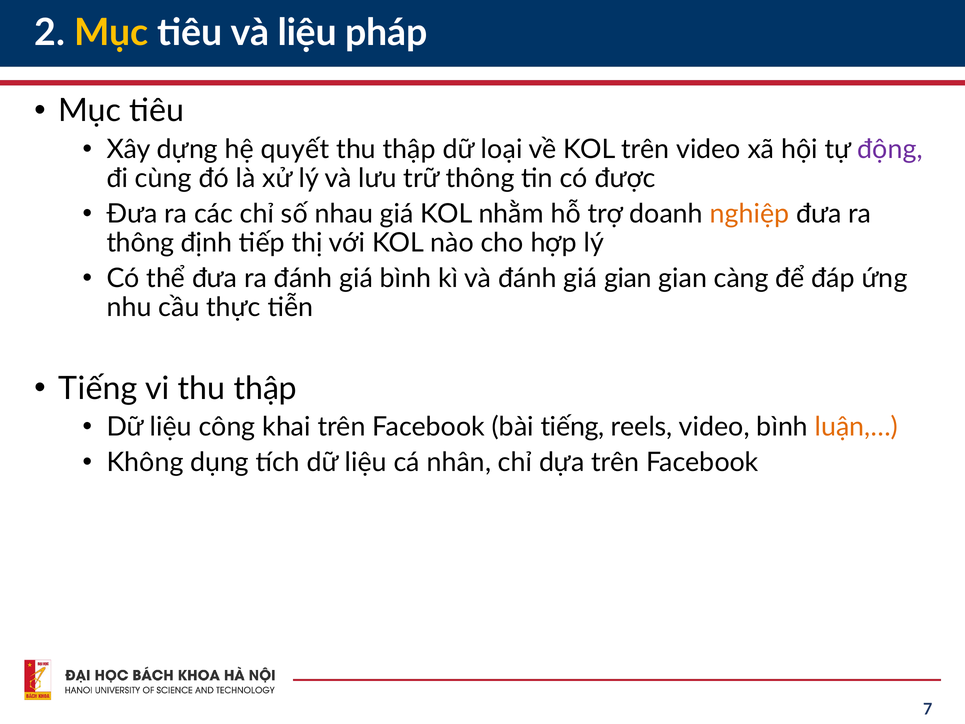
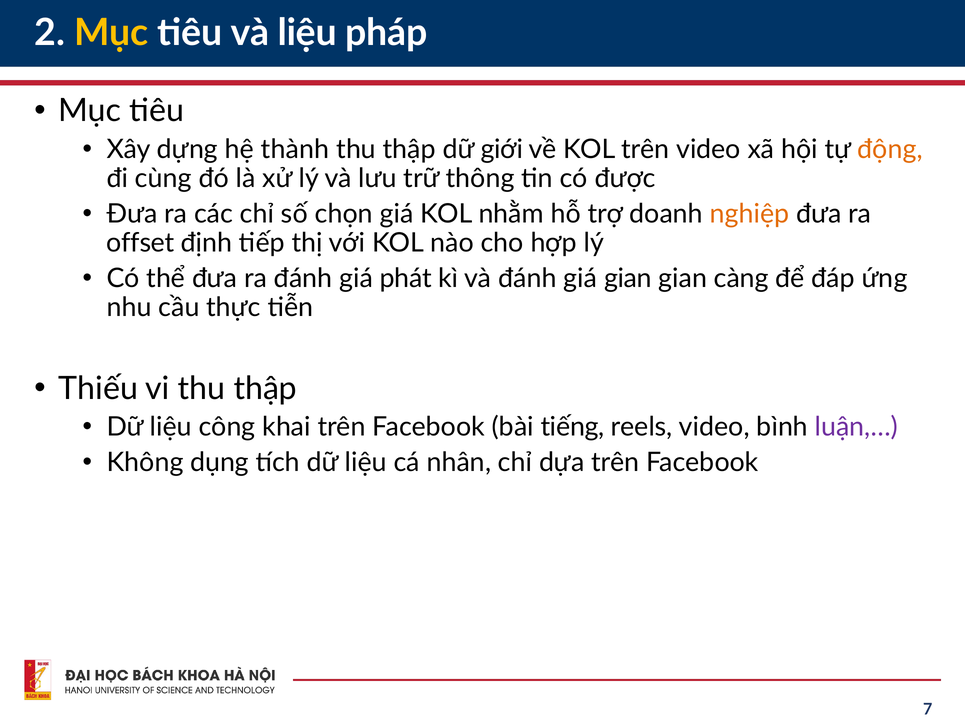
quyết: quyết -> thành (295, 149)
loại: loại -> giới (502, 149)
động colour: purple -> orange (890, 149)
nhau: nhau -> chọn (344, 214)
thông: thông -> offset (140, 243)
giá bình: bình -> phát (406, 278)
Tiếng: Tiếng -> Thiếu (98, 388)
luận,… colour: orange -> purple (856, 427)
